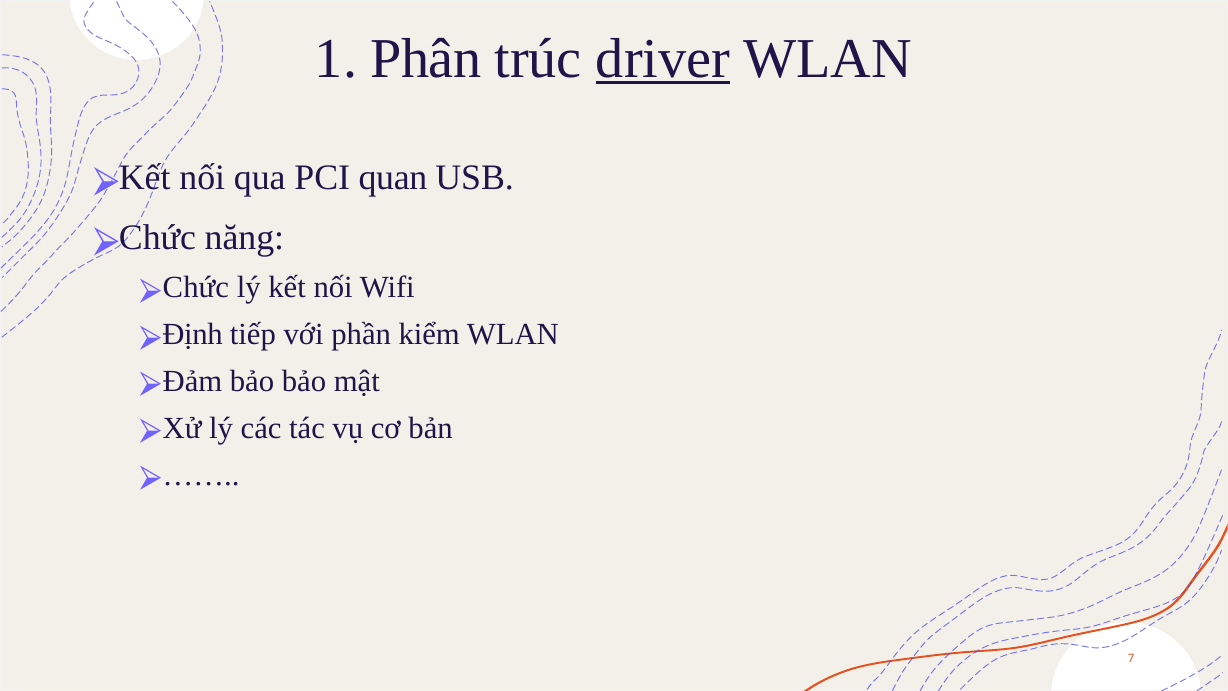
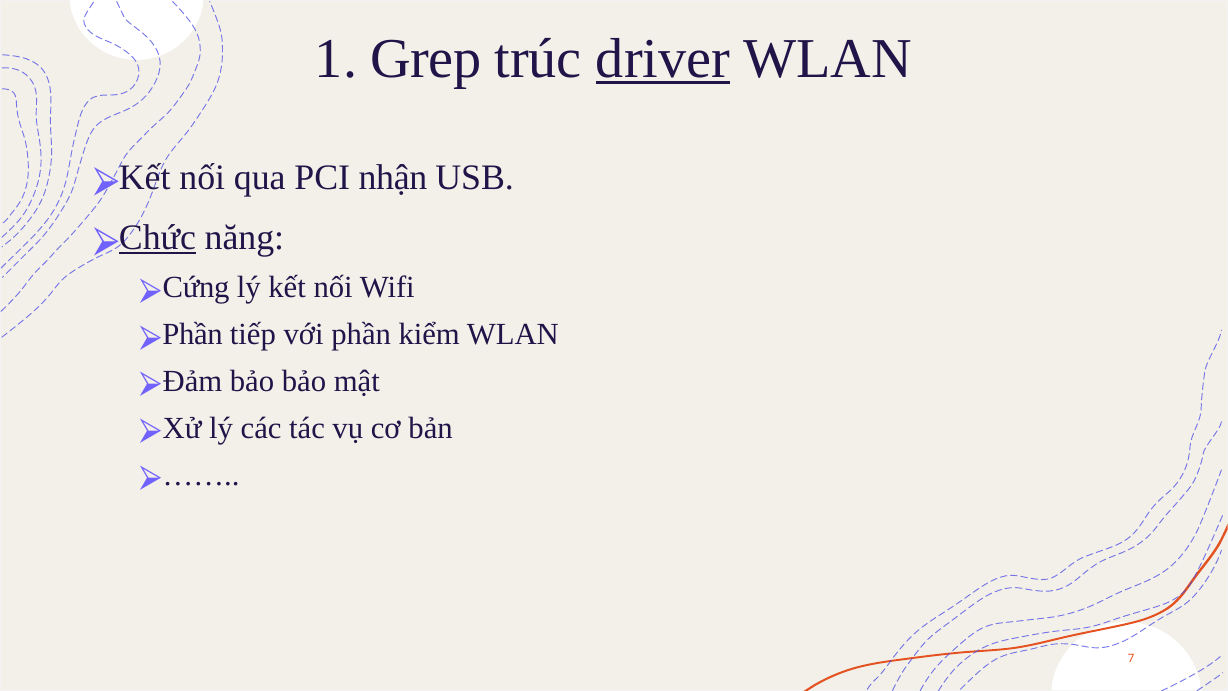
Phân: Phân -> Grep (426, 59)
quan: quan -> nhận (393, 178)
Chức underline: none -> present (157, 238)
Chức: Chức -> Cứng (196, 287)
Định: Định -> Phần (193, 334)
